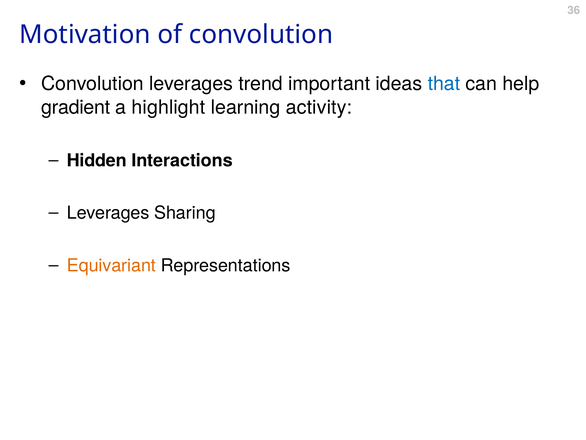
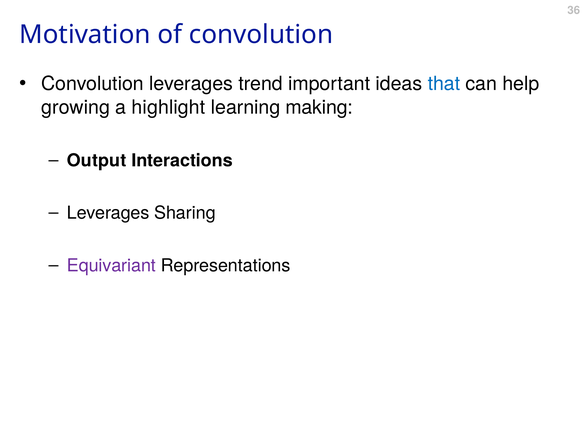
gradient: gradient -> growing (76, 107)
activity: activity -> making (319, 107)
Hidden: Hidden -> Output (97, 160)
Equivariant colour: orange -> purple (111, 265)
